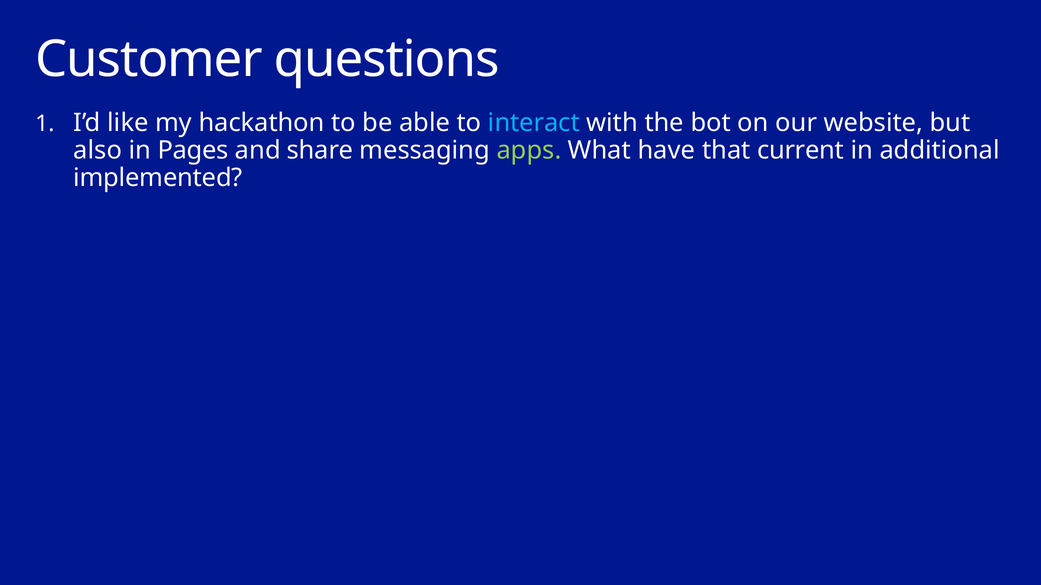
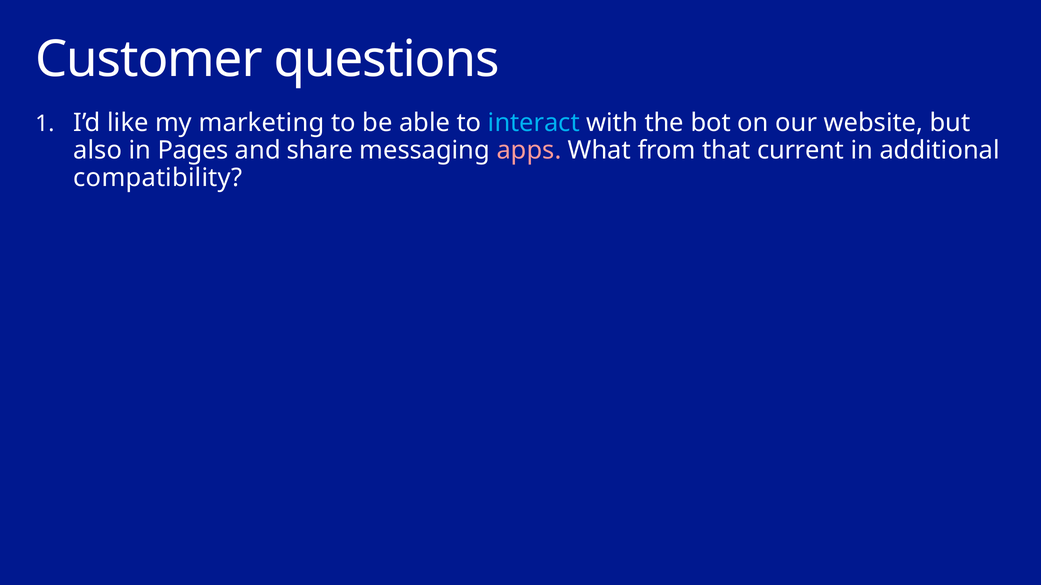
hackathon: hackathon -> marketing (261, 123)
apps colour: light green -> pink (529, 150)
have: have -> from (667, 150)
implemented: implemented -> compatibility (158, 178)
